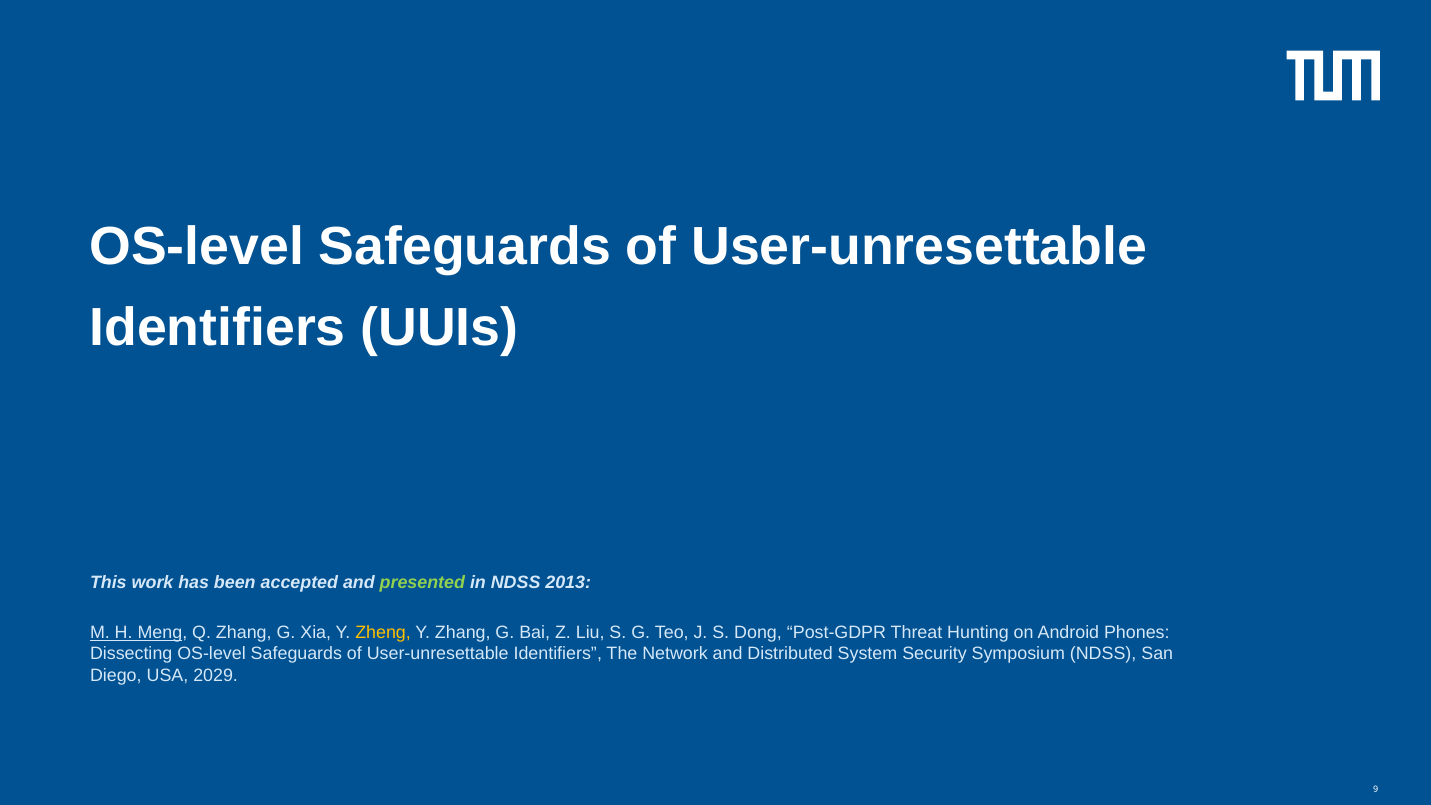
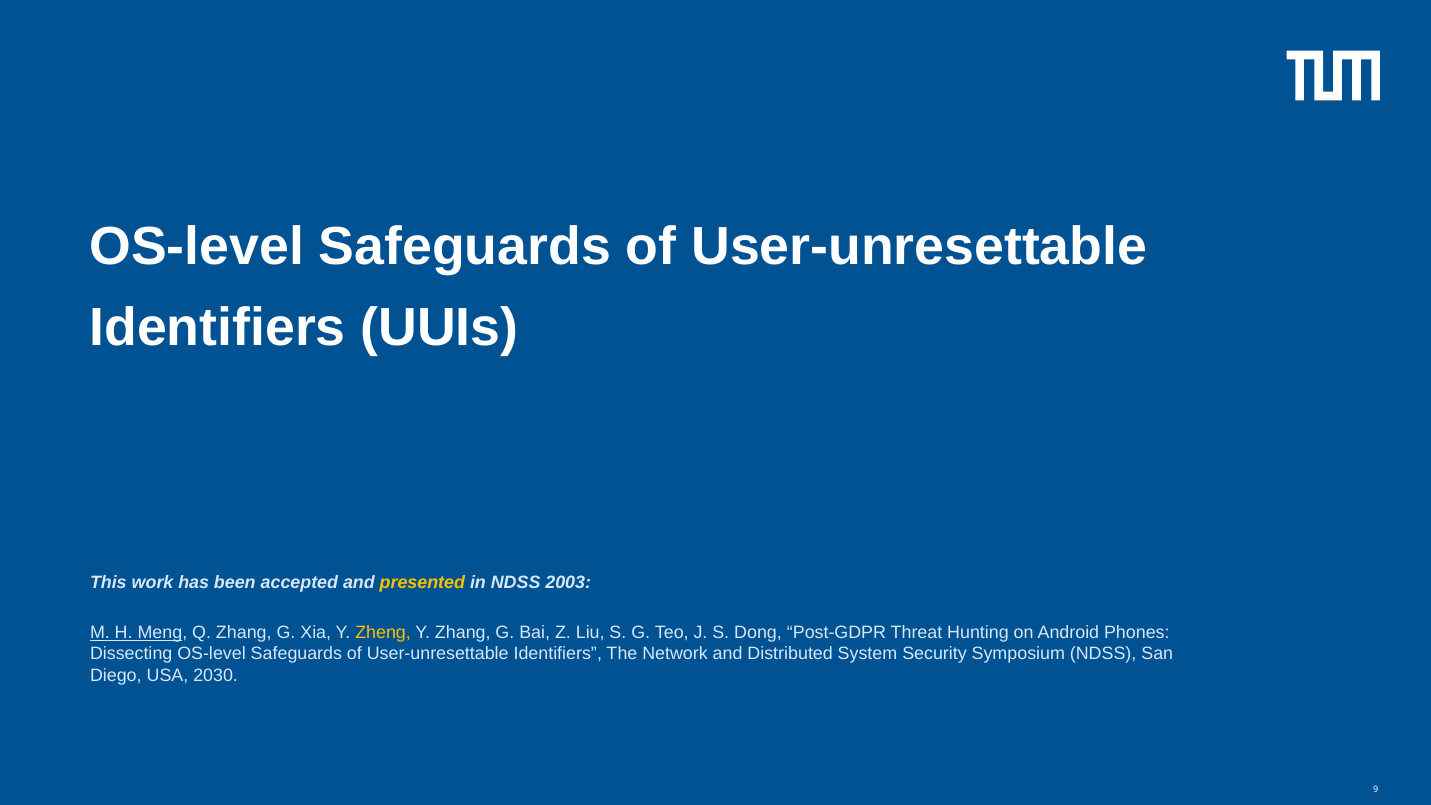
presented colour: light green -> yellow (422, 582)
2013: 2013 -> 2003 (568, 582)
2029: 2029 -> 2030 (216, 675)
